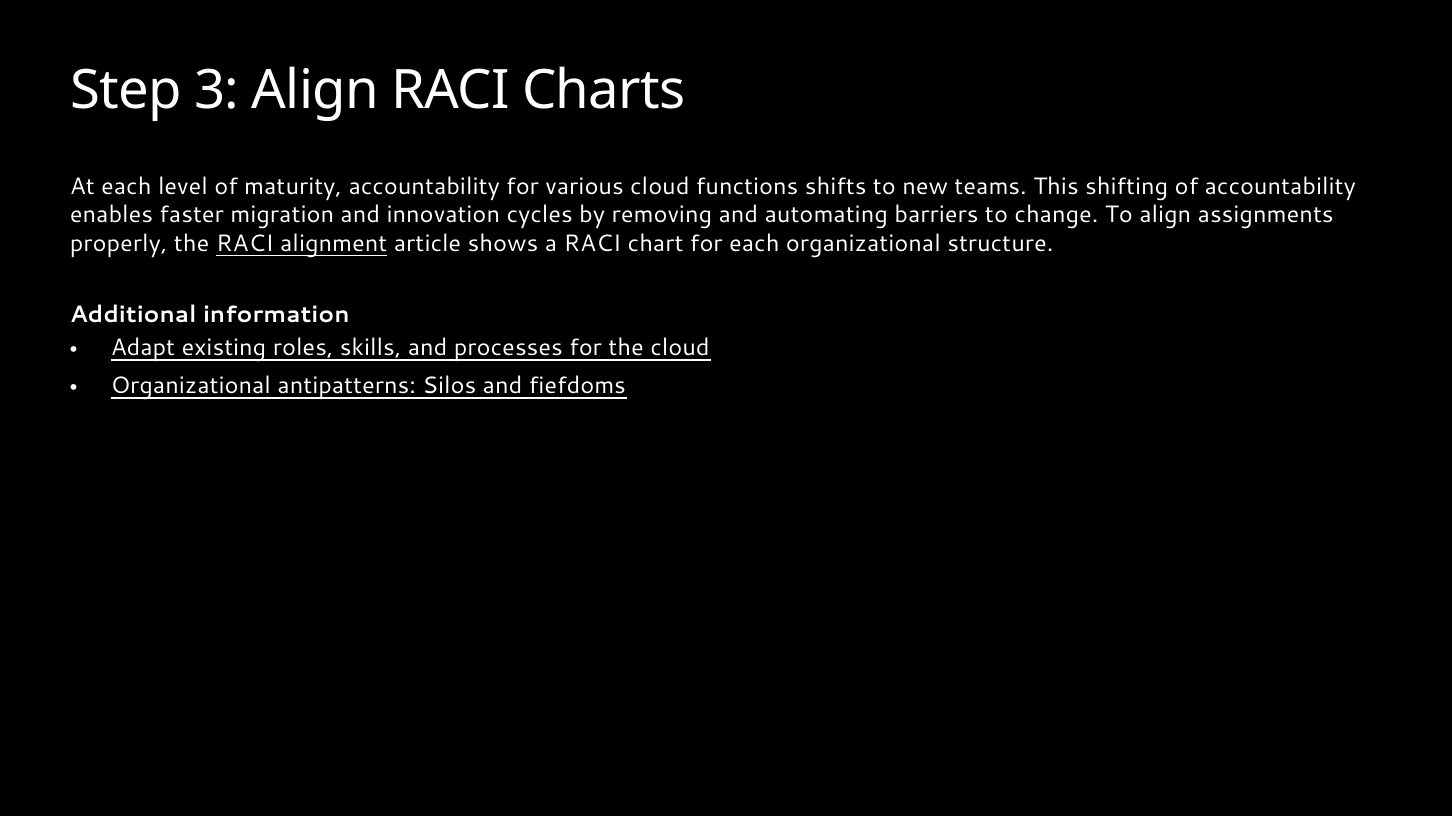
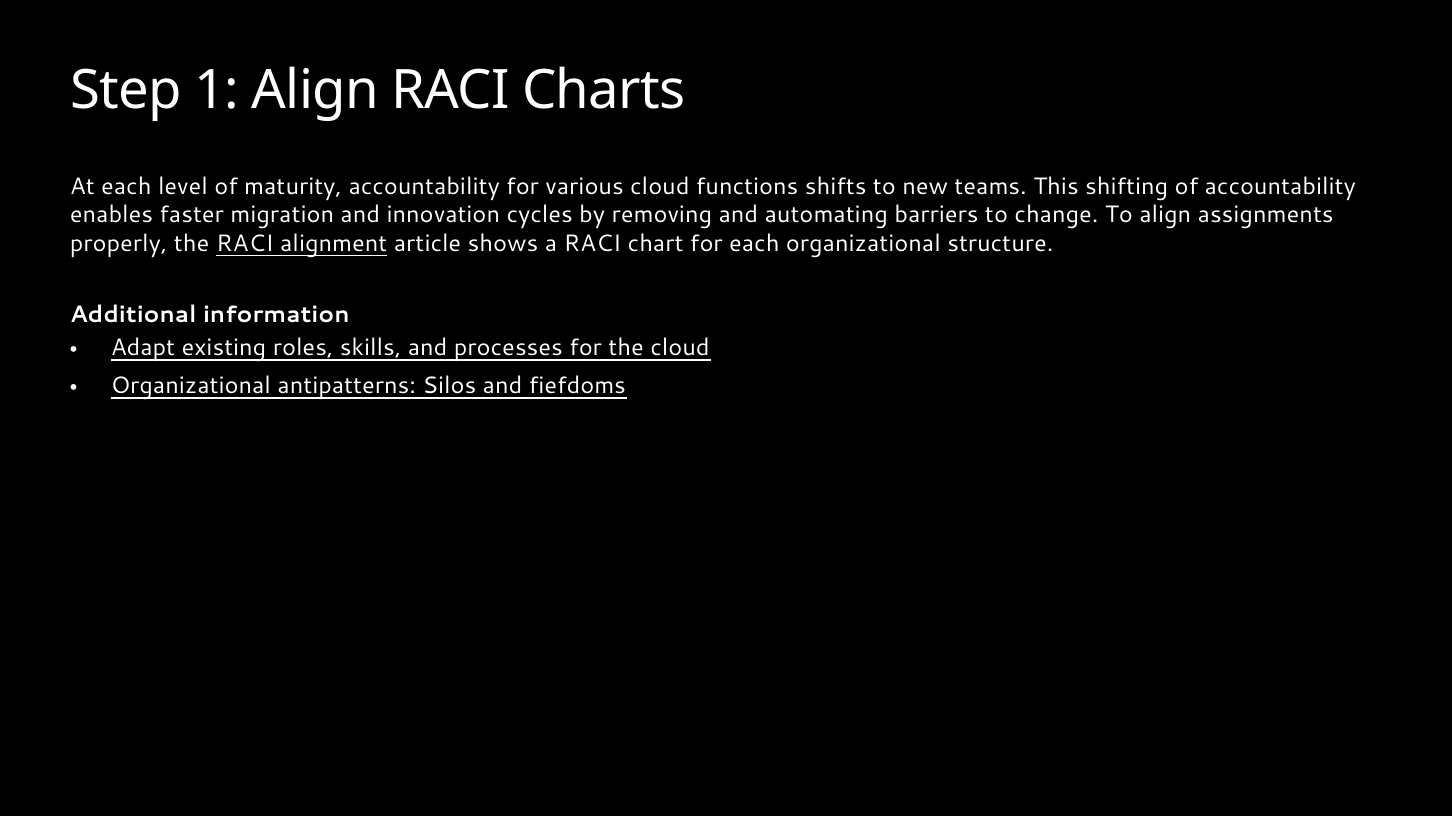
3: 3 -> 1 (217, 91)
